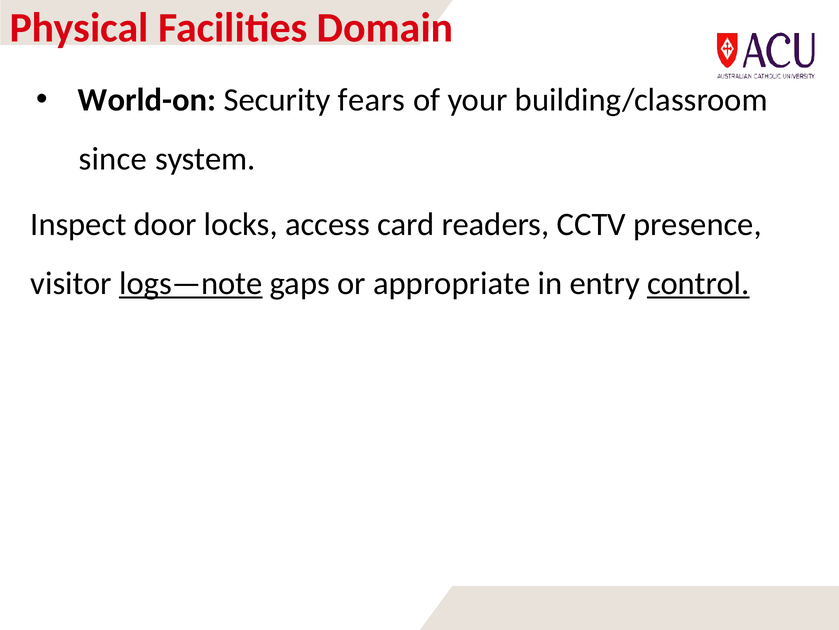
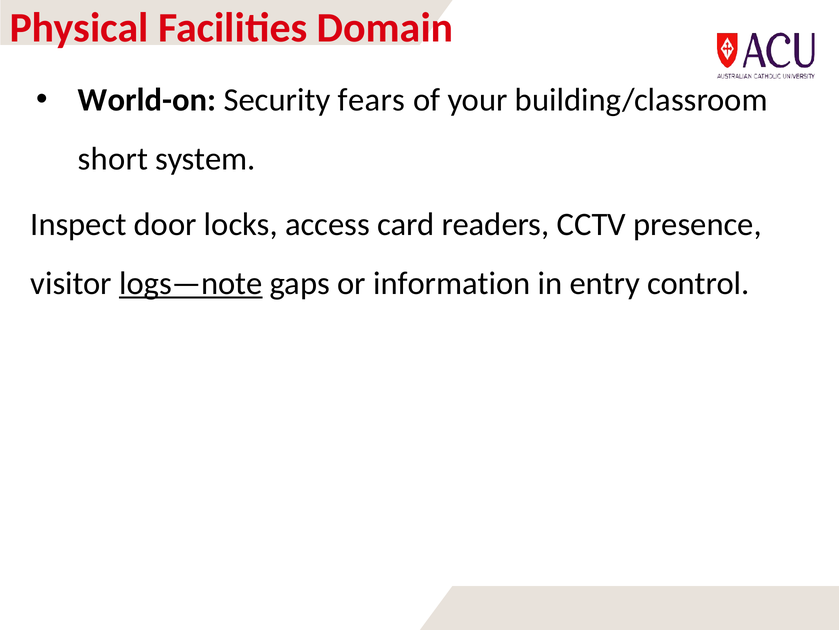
since: since -> short (113, 159)
appropriate: appropriate -> information (452, 283)
control underline: present -> none (698, 283)
